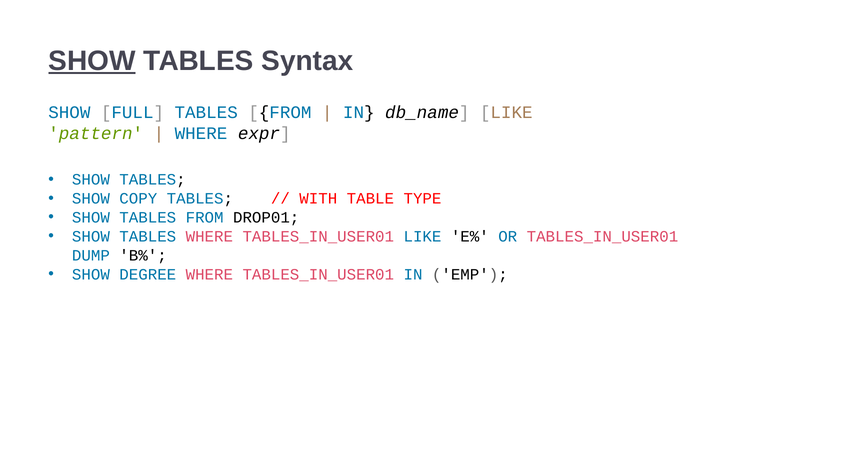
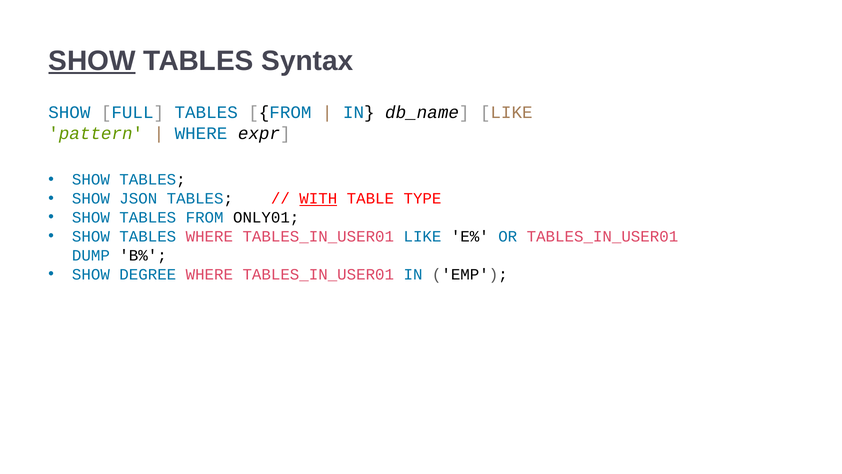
COPY: COPY -> JSON (138, 199)
WITH underline: none -> present (318, 199)
DROP01: DROP01 -> ONLY01 (266, 217)
